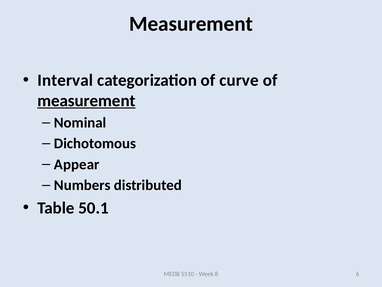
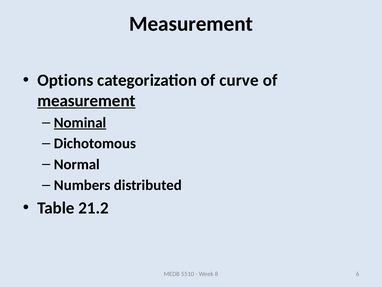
Interval: Interval -> Options (65, 80)
Nominal underline: none -> present (80, 122)
Appear: Appear -> Normal (77, 164)
50.1: 50.1 -> 21.2 (94, 208)
